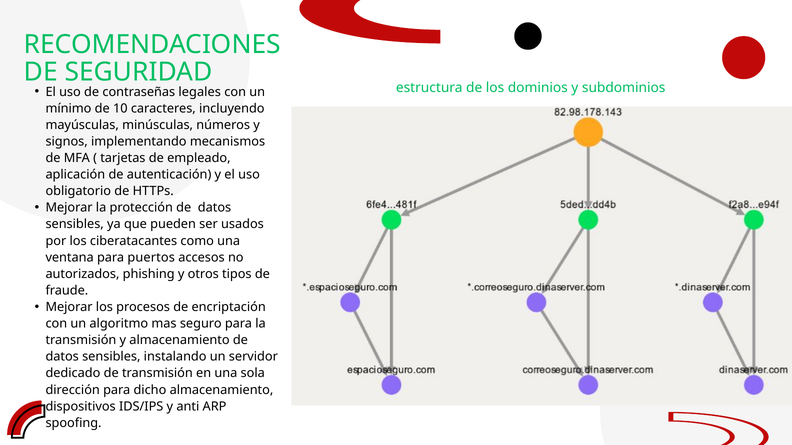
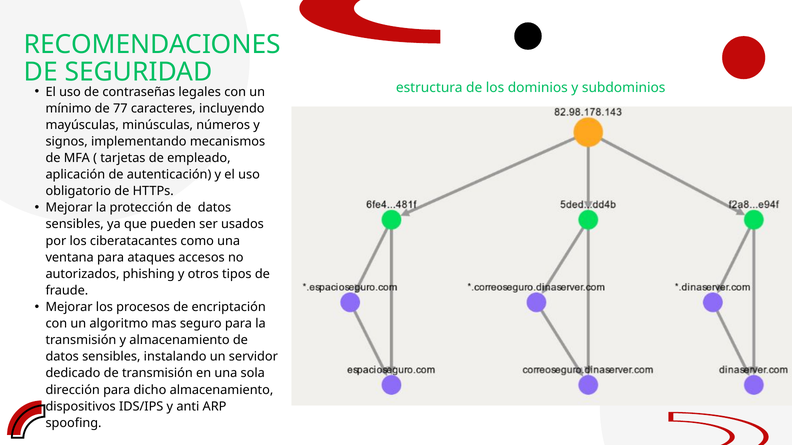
10: 10 -> 77 (120, 109)
puertos: puertos -> ataques (151, 258)
